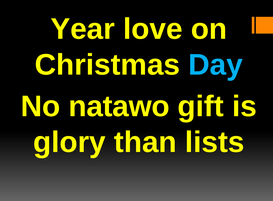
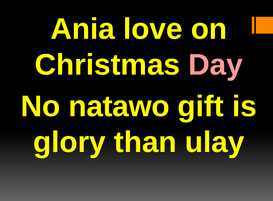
Year: Year -> Ania (83, 29)
Day colour: light blue -> pink (216, 65)
lists: lists -> ulay (215, 142)
